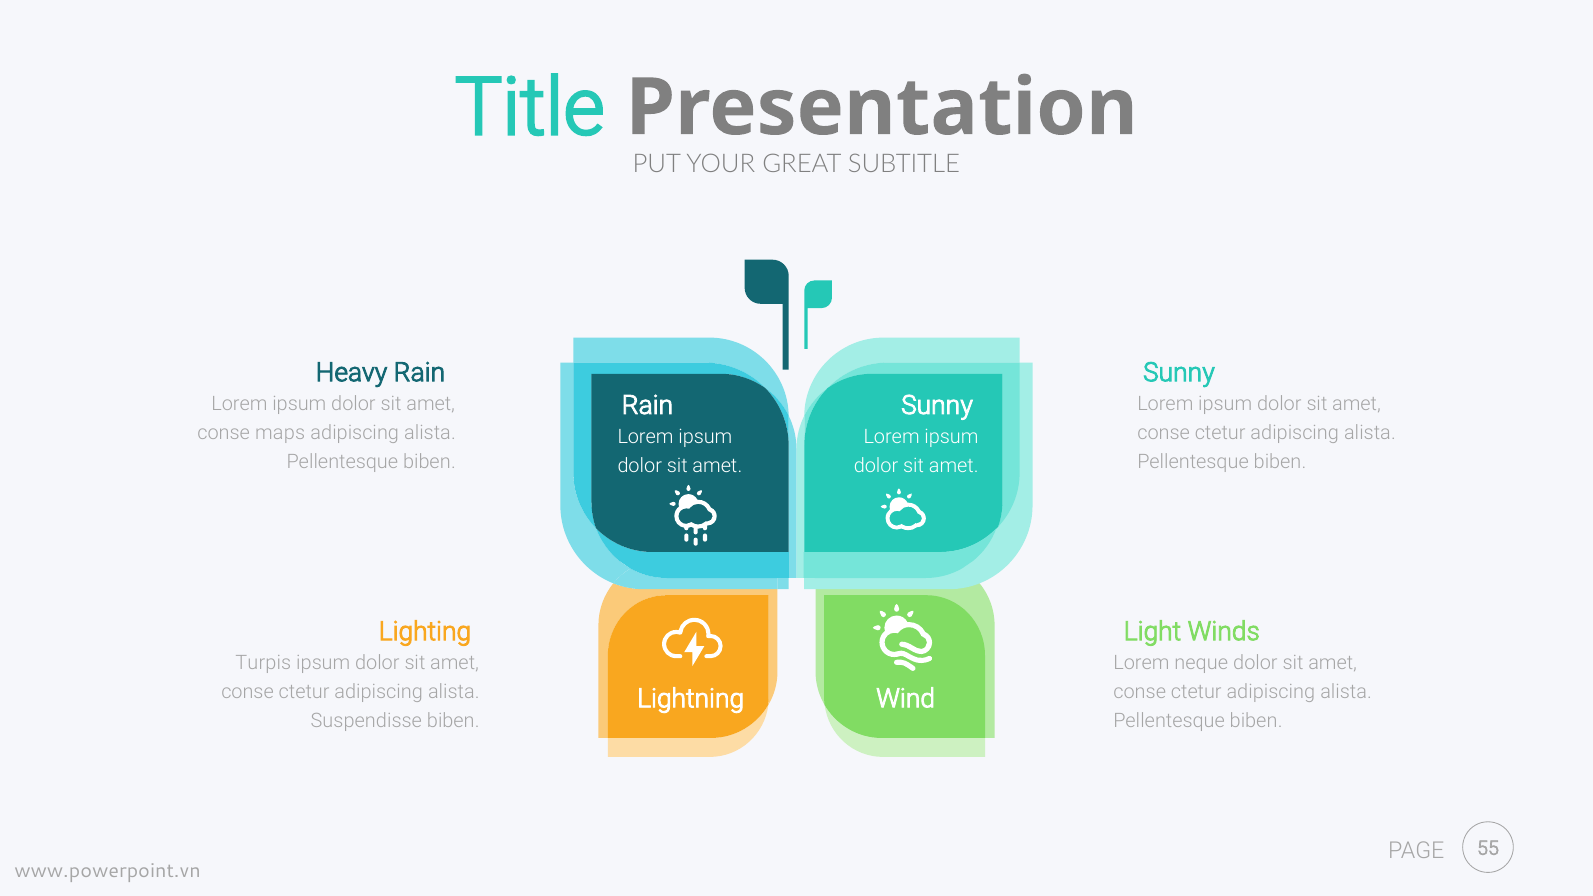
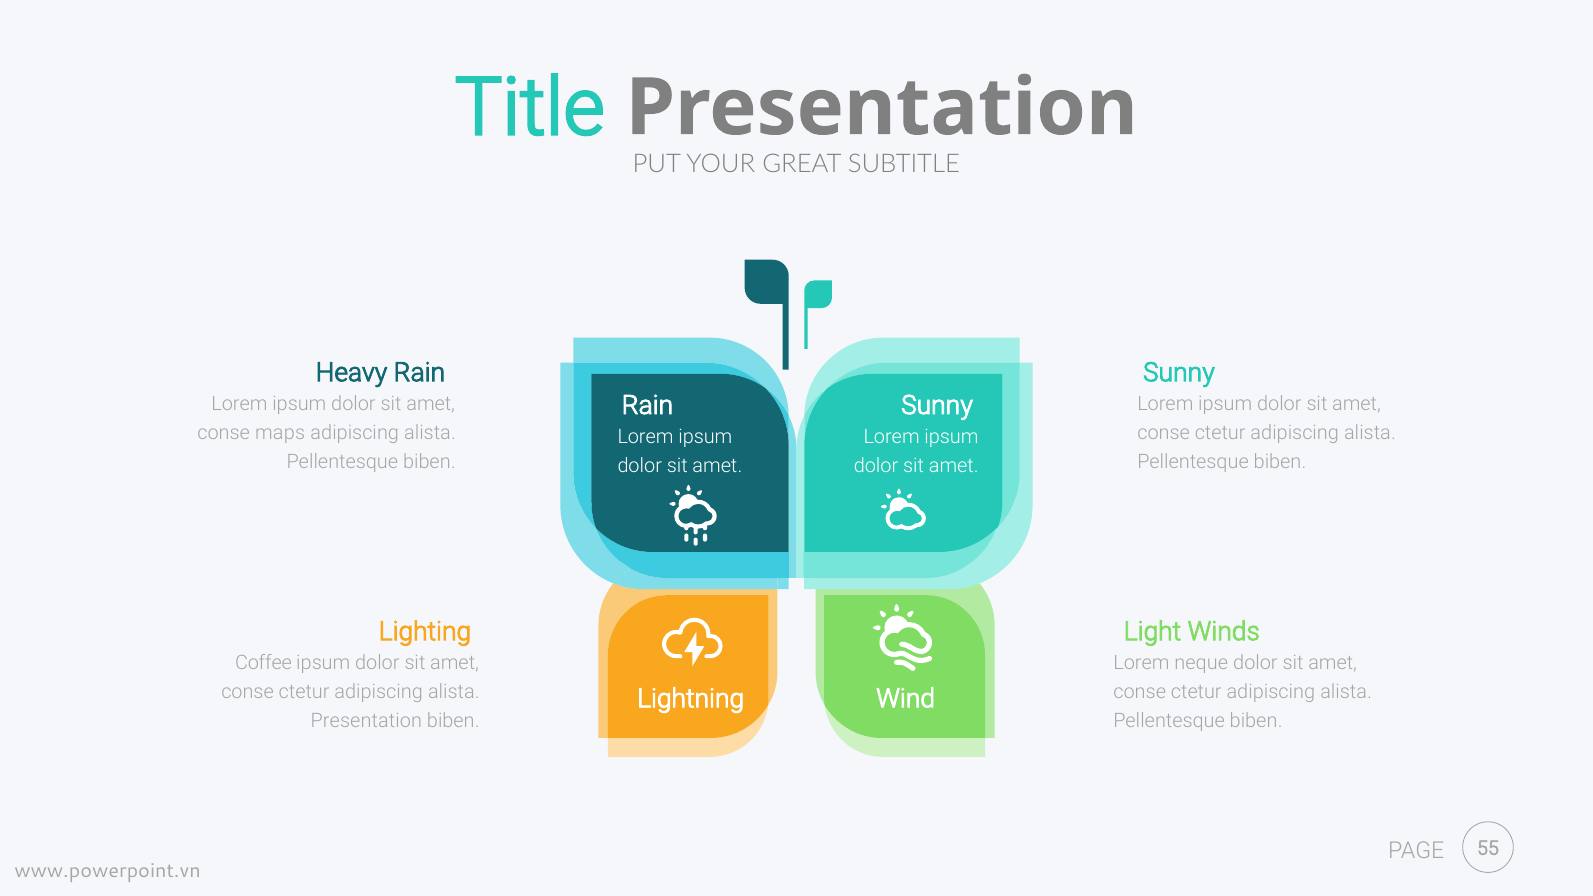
Turpis: Turpis -> Coffee (263, 663)
Suspendisse: Suspendisse -> Presentation (366, 721)
